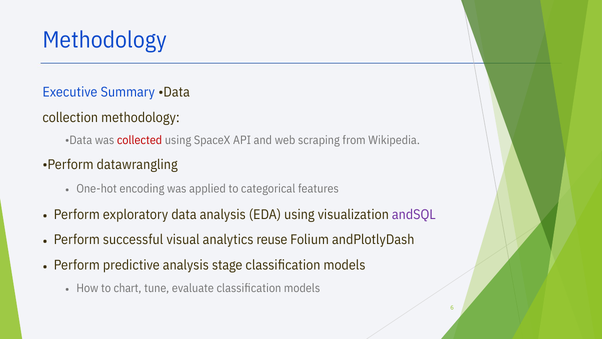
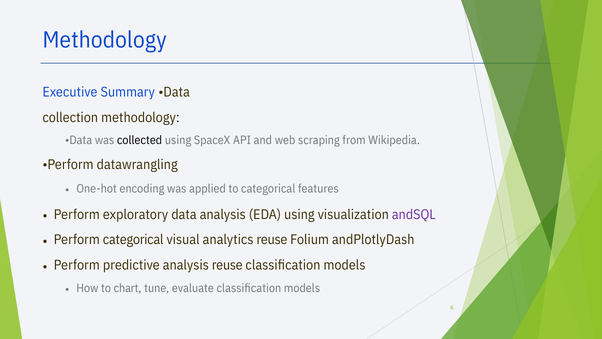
collected colour: red -> black (140, 140)
Perform successful: successful -> categorical (133, 240)
analysis stage: stage -> reuse (227, 265)
